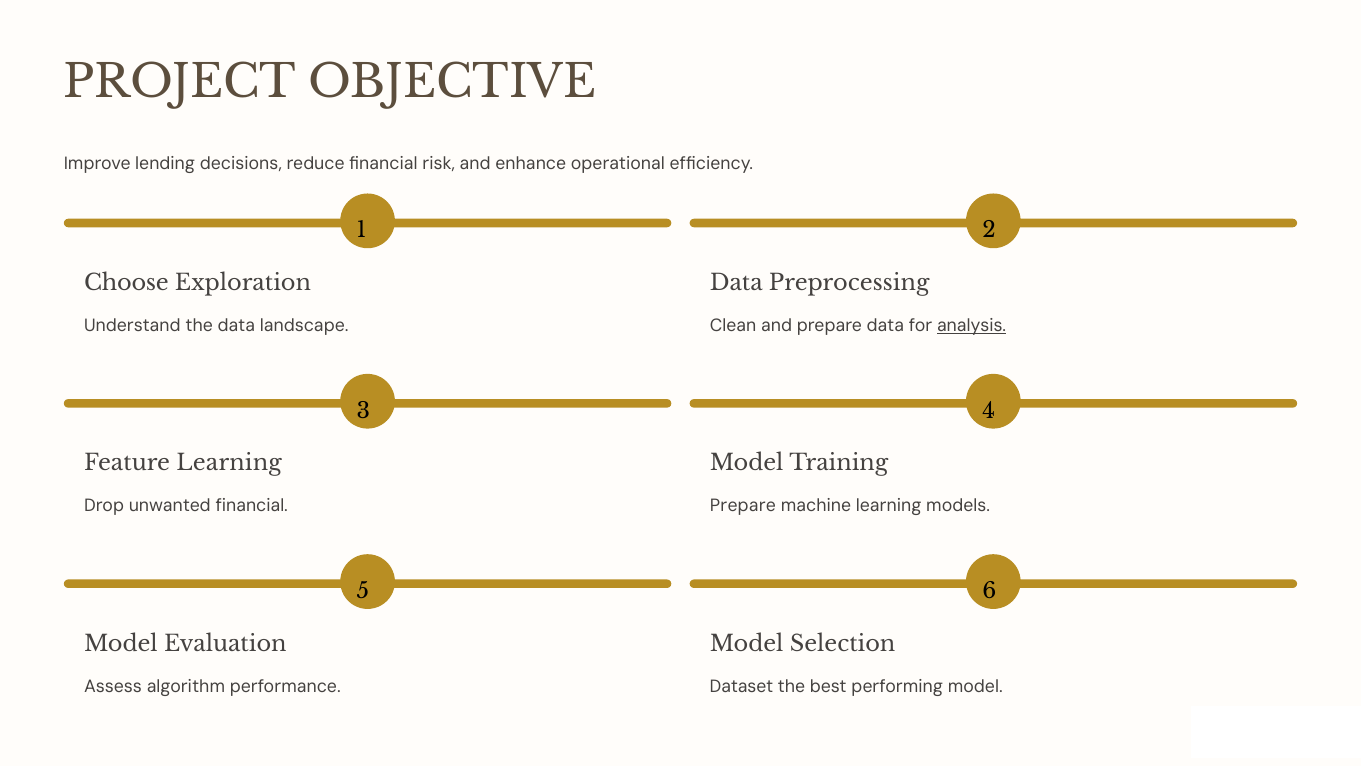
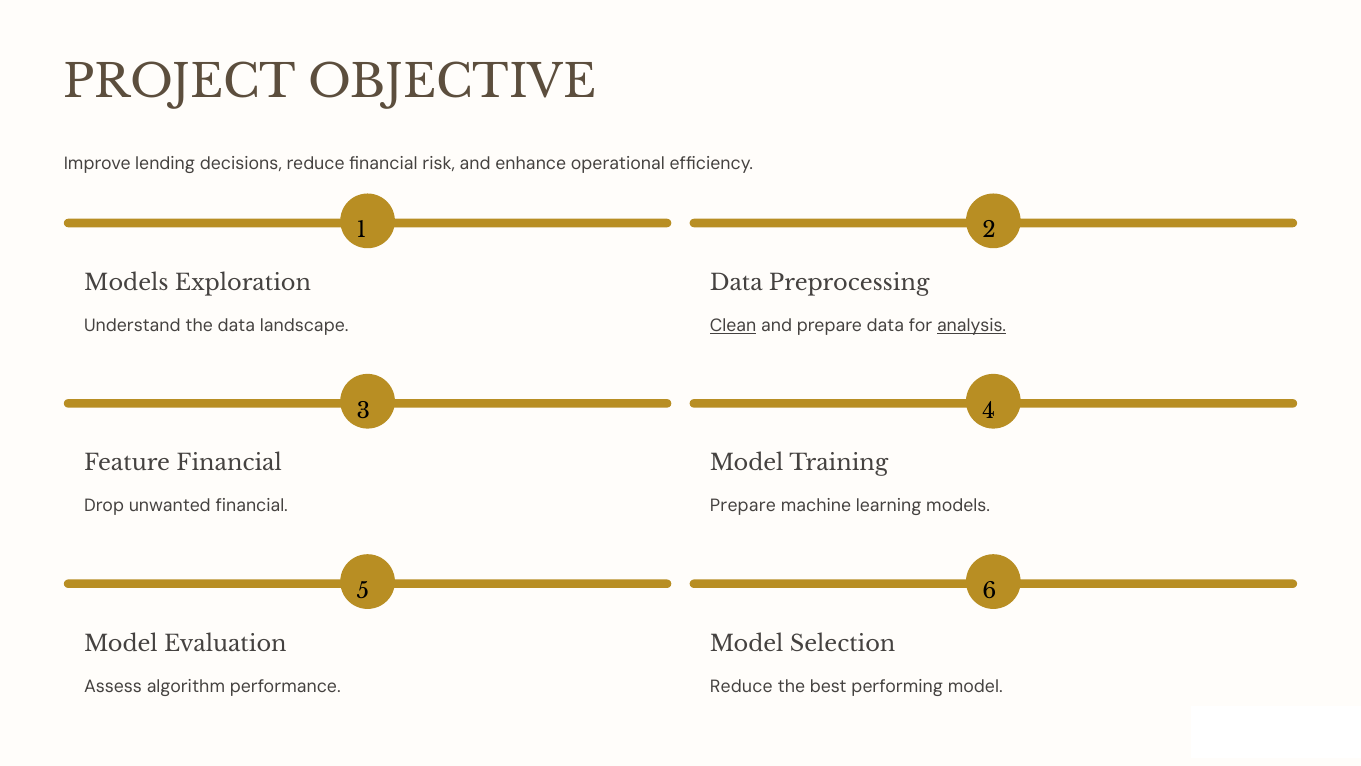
Choose: Choose -> Models (126, 283)
Clean underline: none -> present (733, 325)
Feature Learning: Learning -> Financial (229, 463)
Dataset: Dataset -> Reduce (741, 686)
